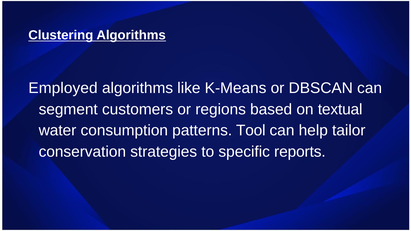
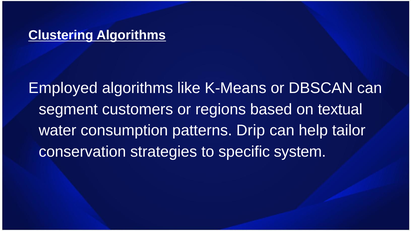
Tool: Tool -> Drip (251, 131)
reports: reports -> system (300, 152)
